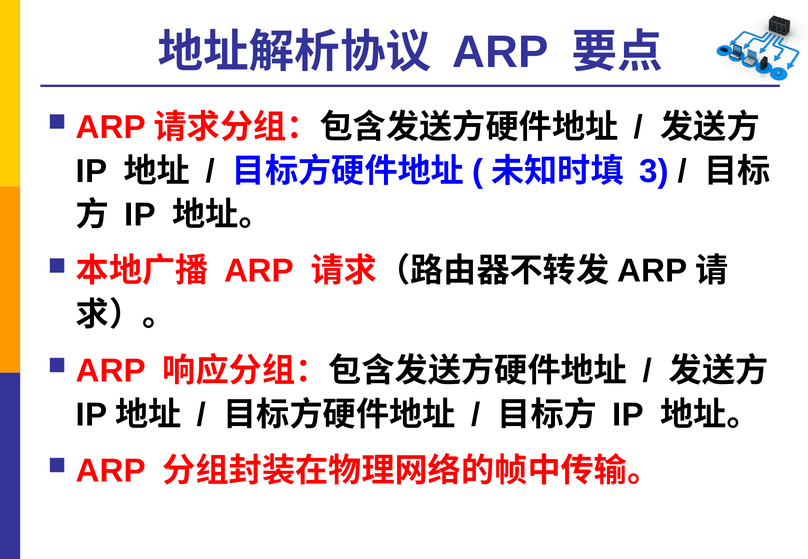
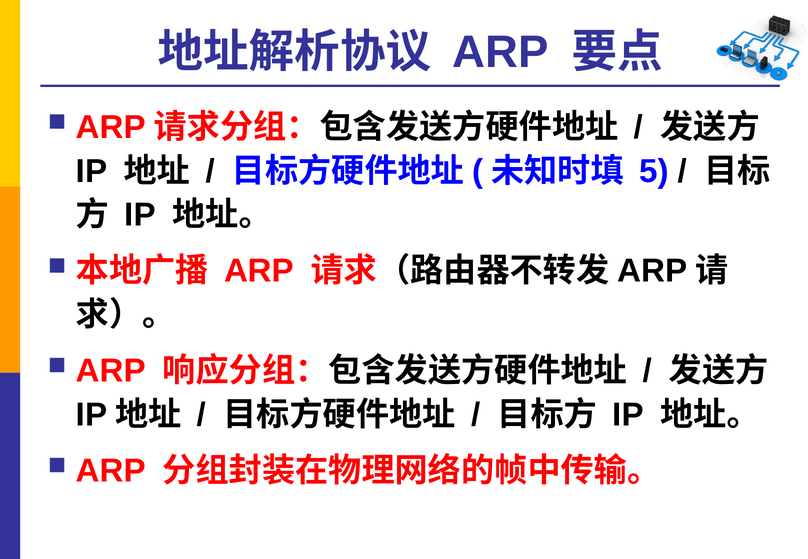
3: 3 -> 5 (654, 171)
